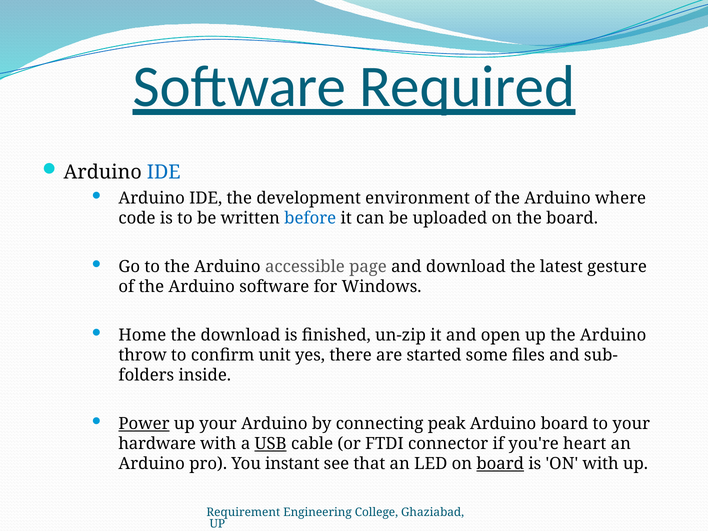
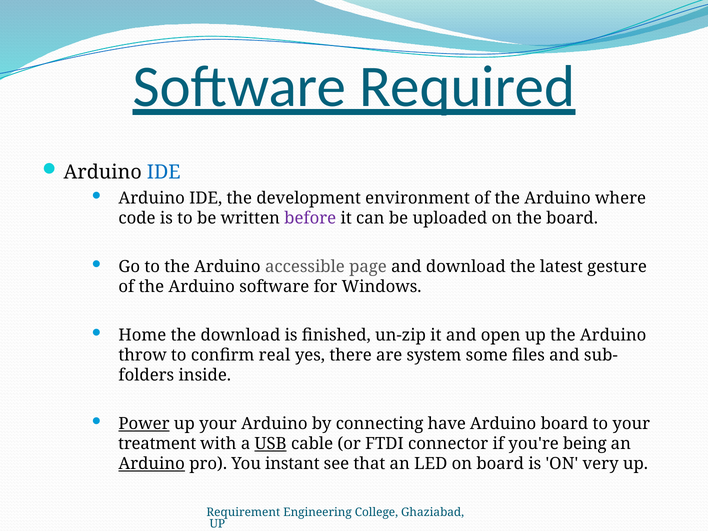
before colour: blue -> purple (310, 218)
unit: unit -> real (275, 355)
started: started -> system (434, 355)
peak: peak -> have (447, 424)
hardware: hardware -> treatment (157, 444)
heart: heart -> being (585, 444)
Arduino underline: none -> present (152, 464)
board underline: present -> none (500, 464)
ON with: with -> very (601, 464)
